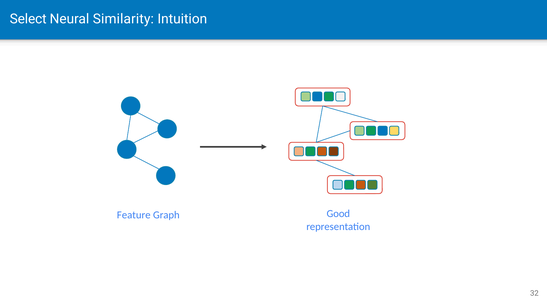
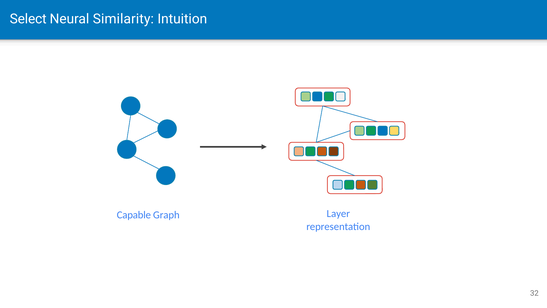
Feature: Feature -> Capable (134, 215)
Good: Good -> Layer (338, 214)
